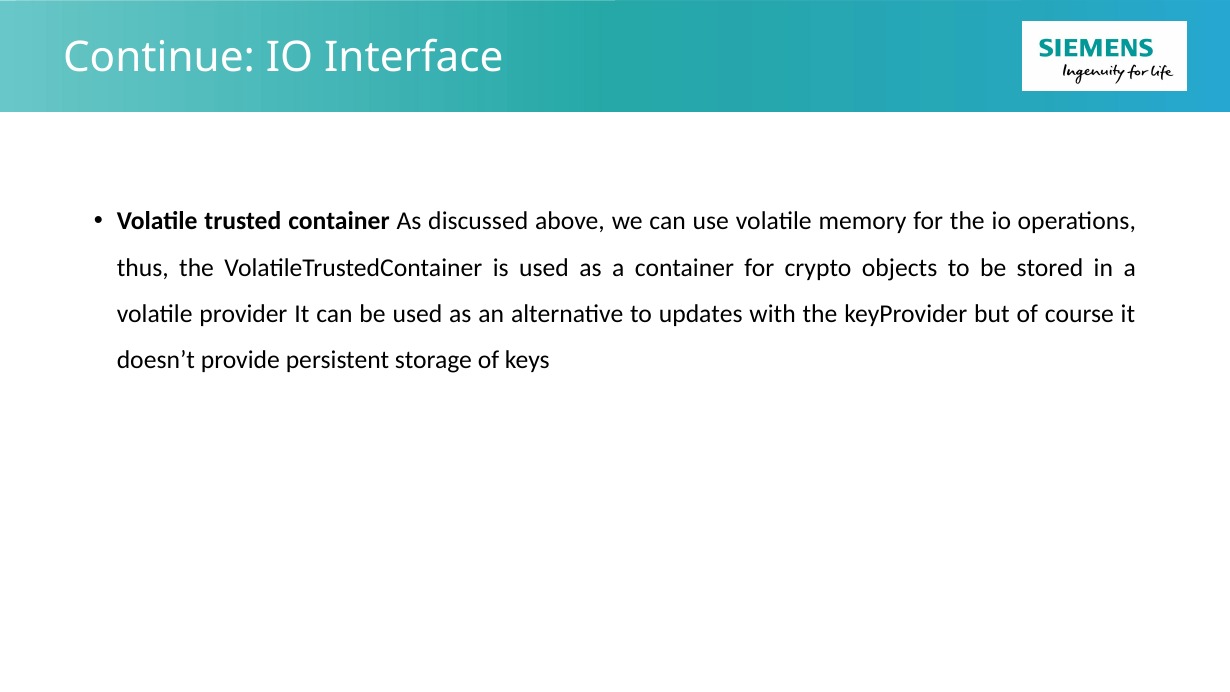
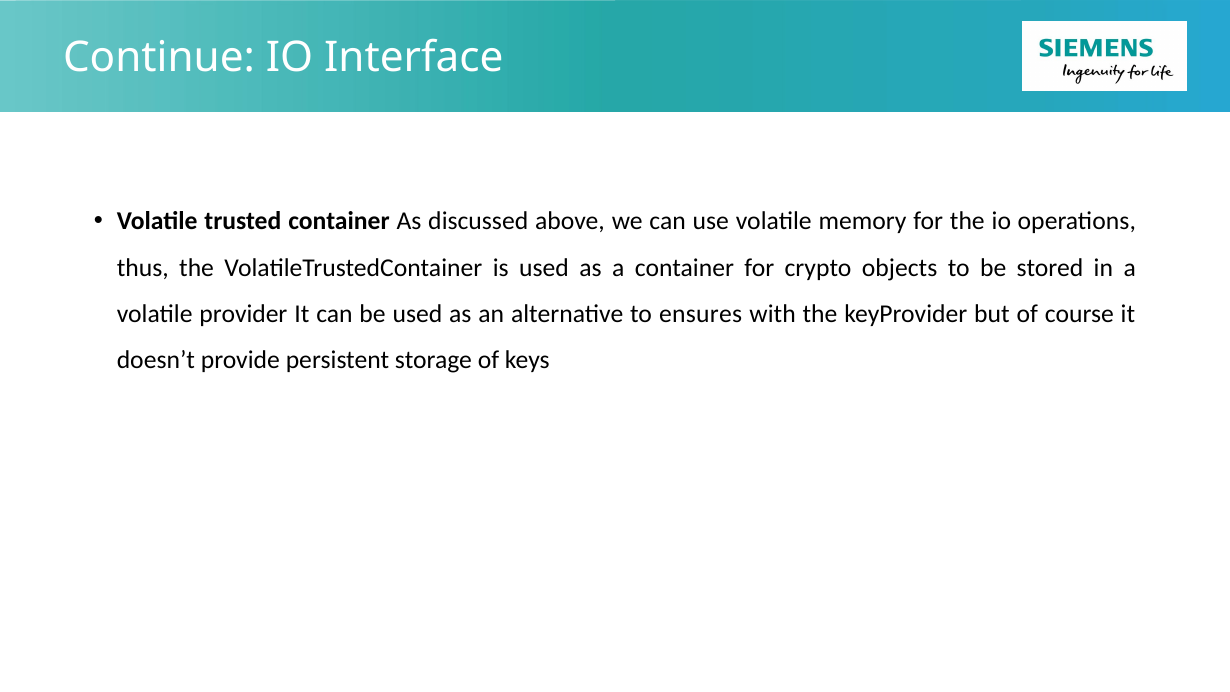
updates: updates -> ensures (701, 314)
